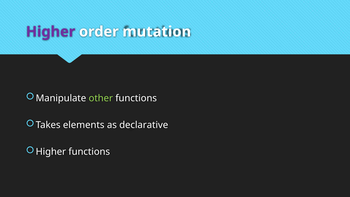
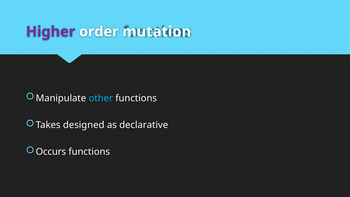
other colour: light green -> light blue (101, 98)
elements: elements -> designed (84, 125)
Higher: Higher -> Occurs (51, 152)
